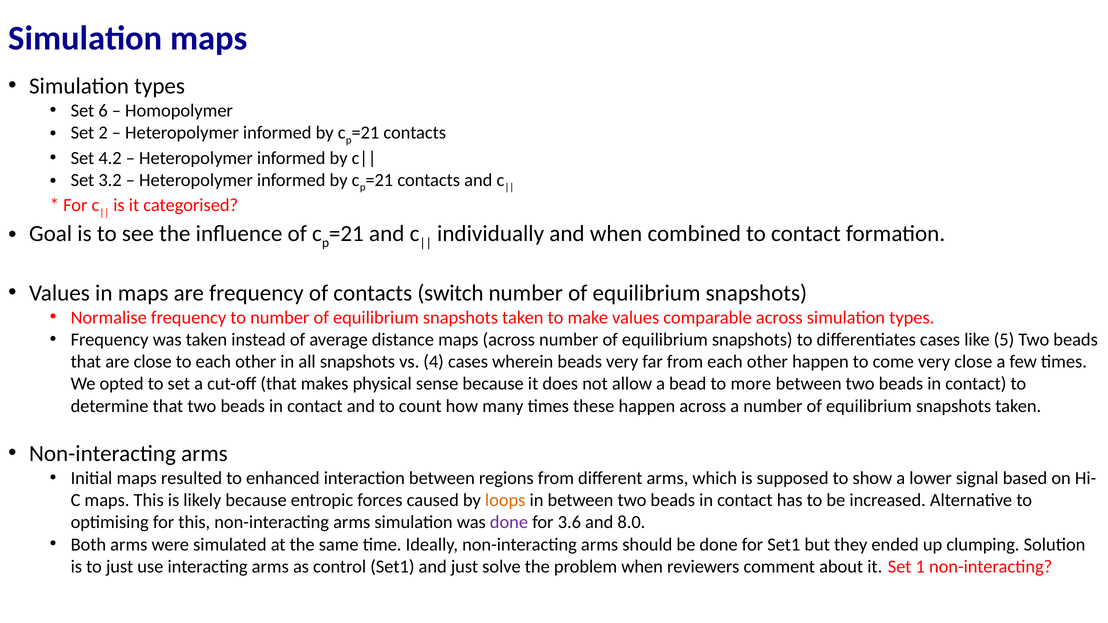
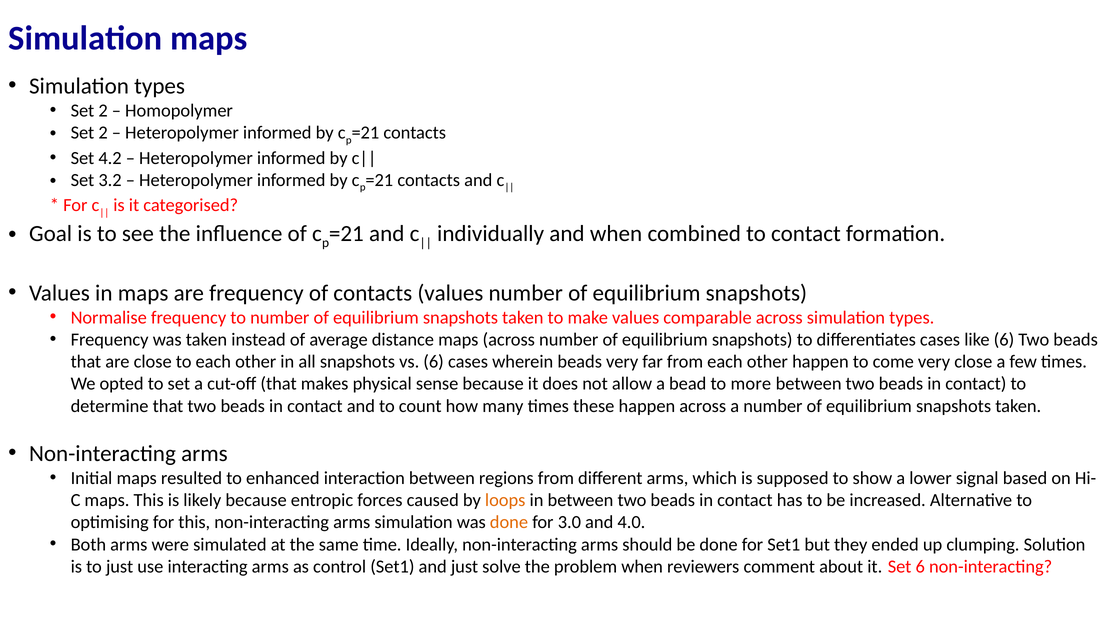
6: 6 -> 2 (103, 111)
contacts switch: switch -> values (450, 293)
like 5: 5 -> 6 (1004, 340)
vs 4: 4 -> 6 (434, 362)
done colour: purple -> orange (509, 523)
3.6: 3.6 -> 3.0 (569, 523)
8.0: 8.0 -> 4.0 (631, 523)
Set 1: 1 -> 6 (920, 567)
